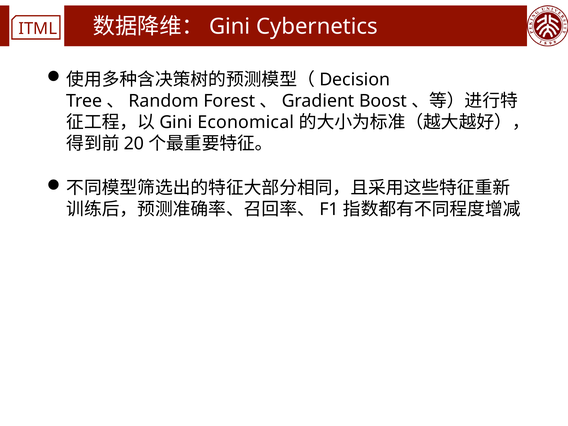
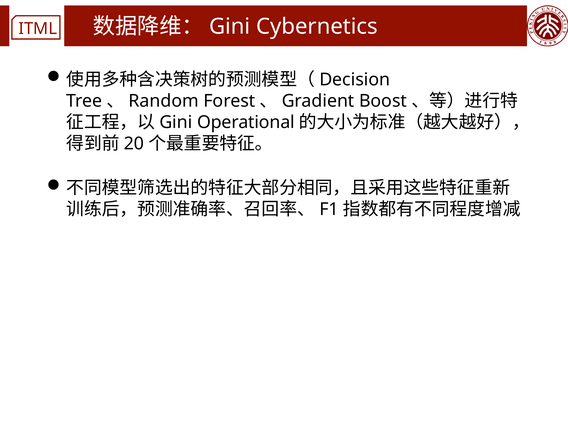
Economical: Economical -> Operational (246, 122)
